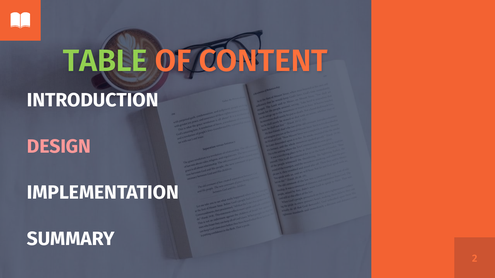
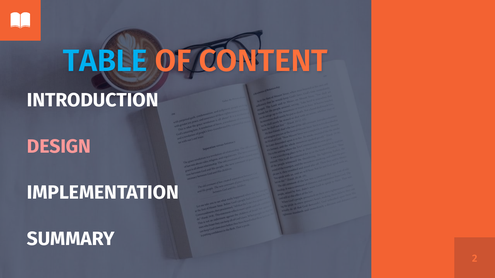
TABLE colour: light green -> light blue (105, 61)
